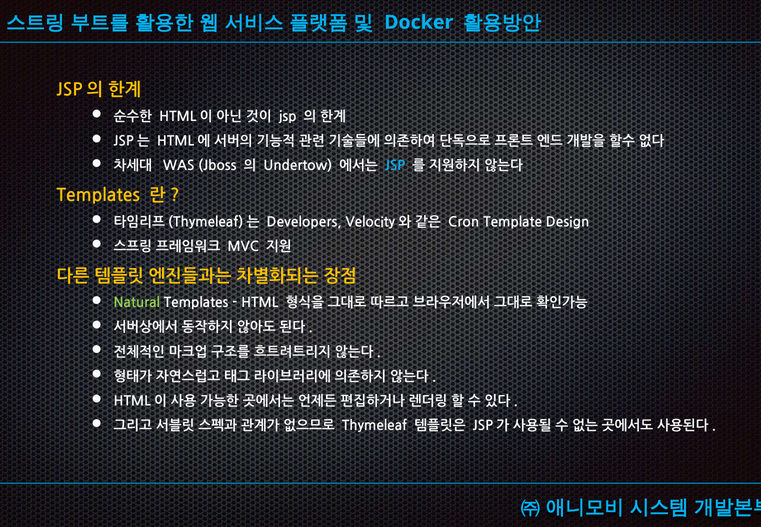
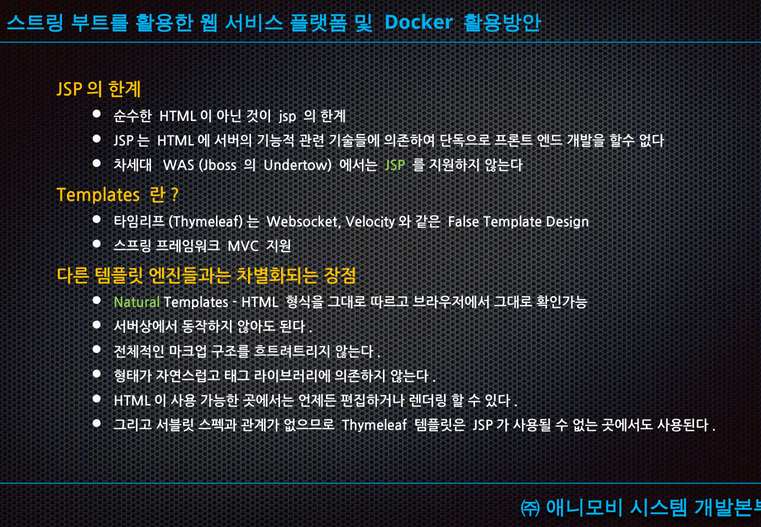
JSP colour: light blue -> light green (395, 166)
Developers: Developers -> Websocket (304, 222)
Cron: Cron -> False (464, 222)
